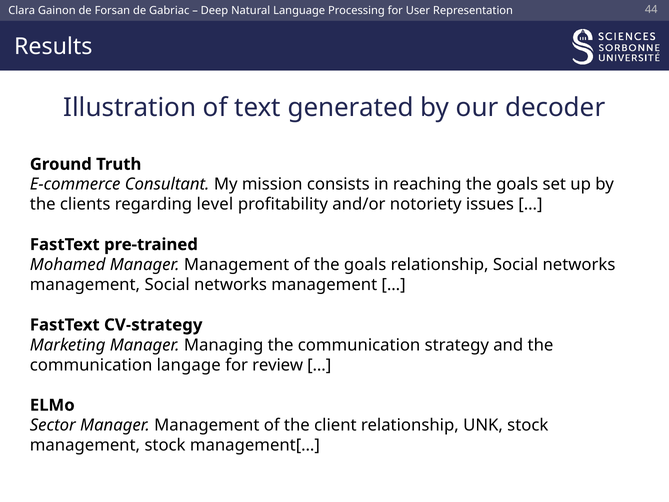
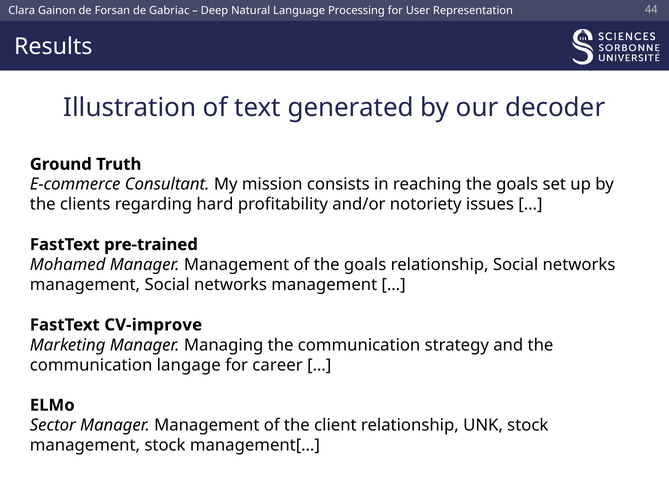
level: level -> hard (215, 204)
CV-strategy: CV-strategy -> CV-improve (153, 325)
review: review -> career (278, 365)
